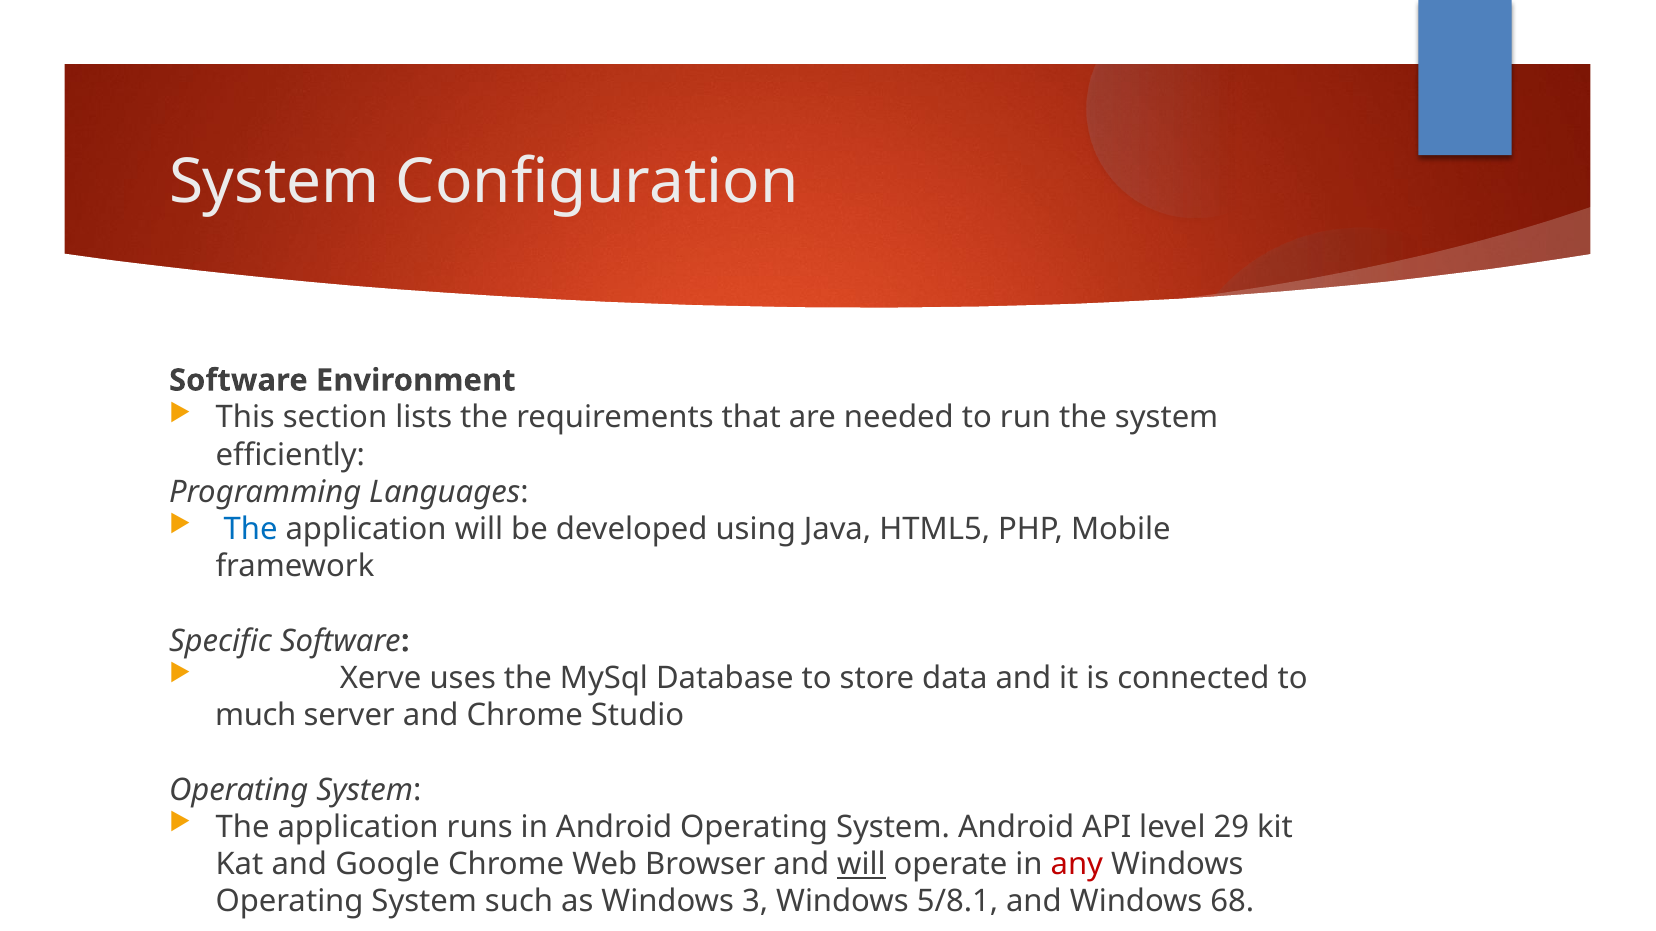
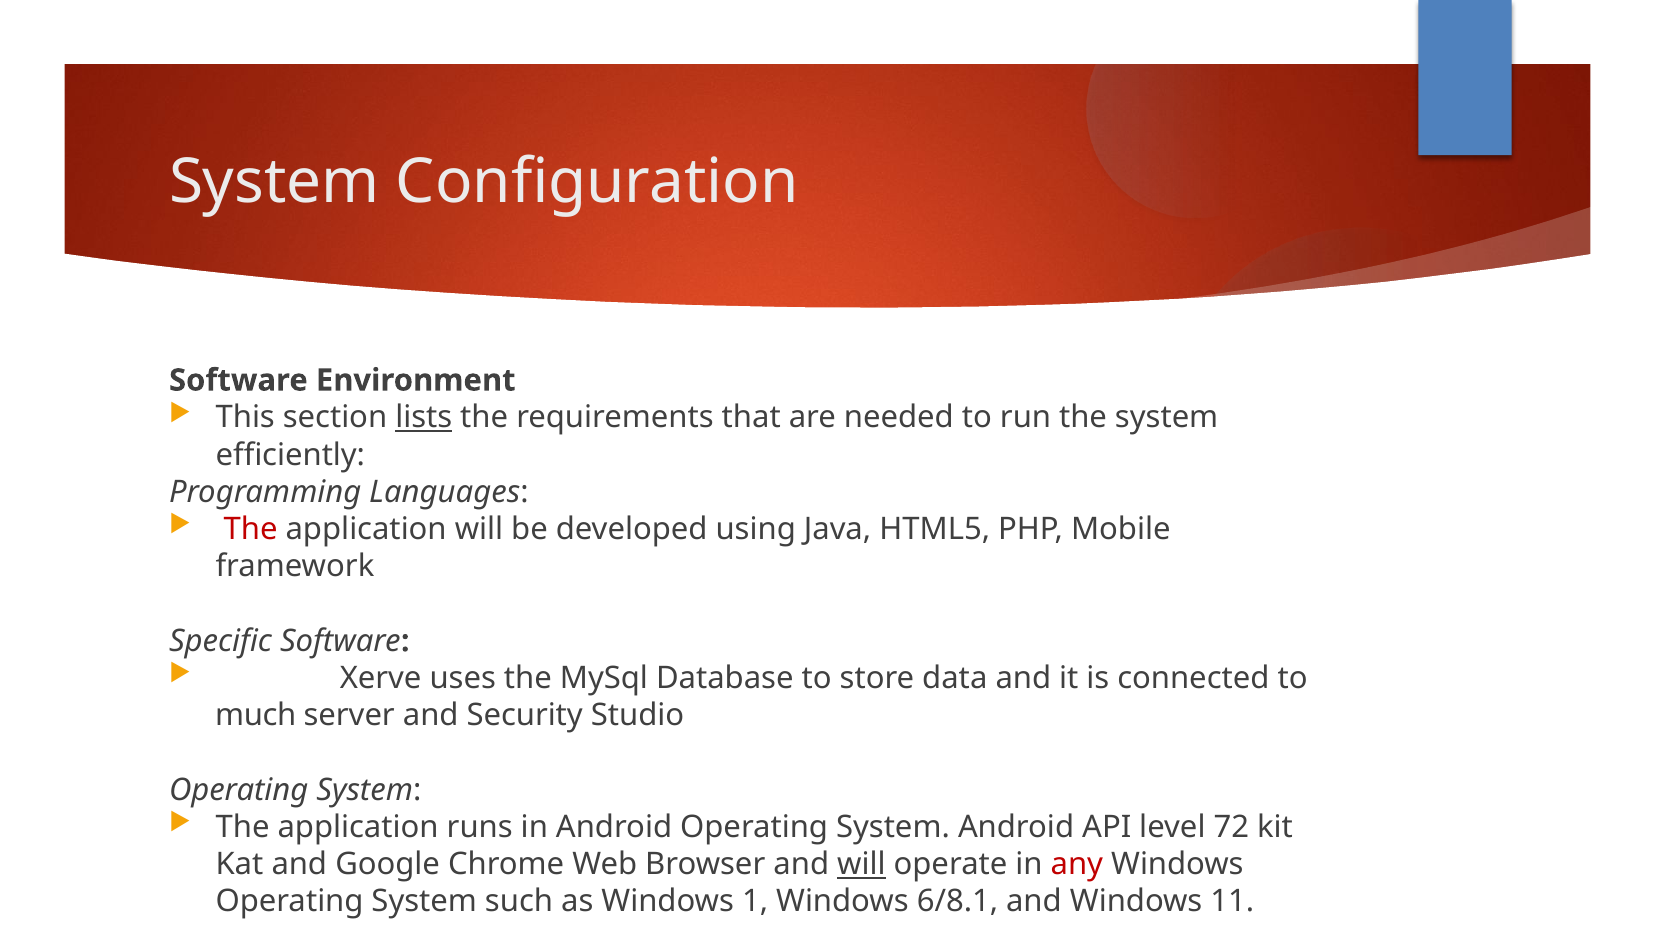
lists underline: none -> present (424, 418)
The colour: blue -> red (251, 530)
and Chrome: Chrome -> Security (525, 716)
29: 29 -> 72 (1231, 828)
3: 3 -> 1 (755, 902)
5/8.1: 5/8.1 -> 6/8.1 (957, 902)
68: 68 -> 11 (1232, 902)
